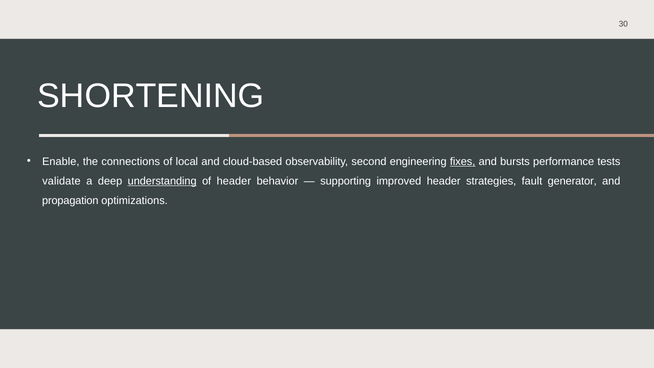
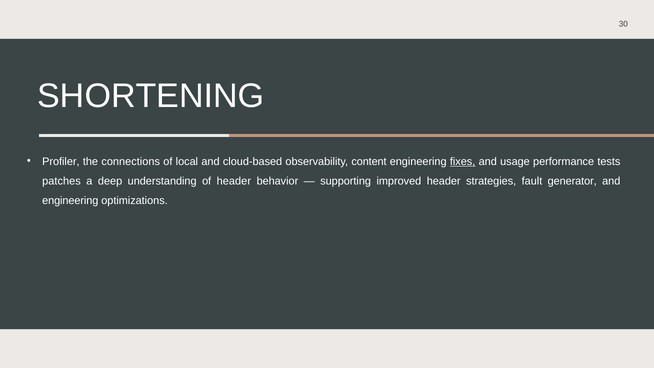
Enable: Enable -> Profiler (61, 161)
second: second -> content (369, 161)
bursts: bursts -> usage (515, 161)
validate: validate -> patches (61, 181)
understanding underline: present -> none (162, 181)
propagation: propagation -> engineering (70, 201)
